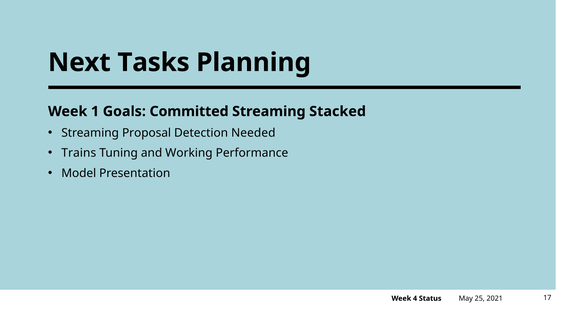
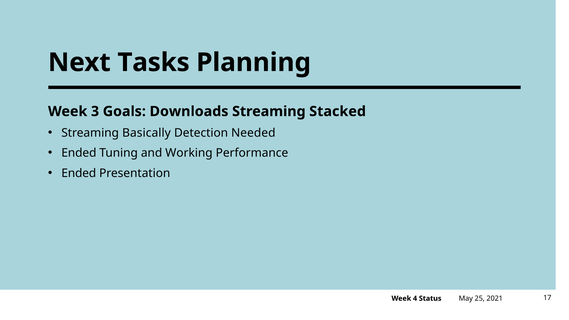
1: 1 -> 3 (95, 111)
Committed: Committed -> Downloads (189, 111)
Proposal: Proposal -> Basically (146, 133)
Trains: Trains -> Ended (79, 153)
Model: Model -> Ended (79, 173)
